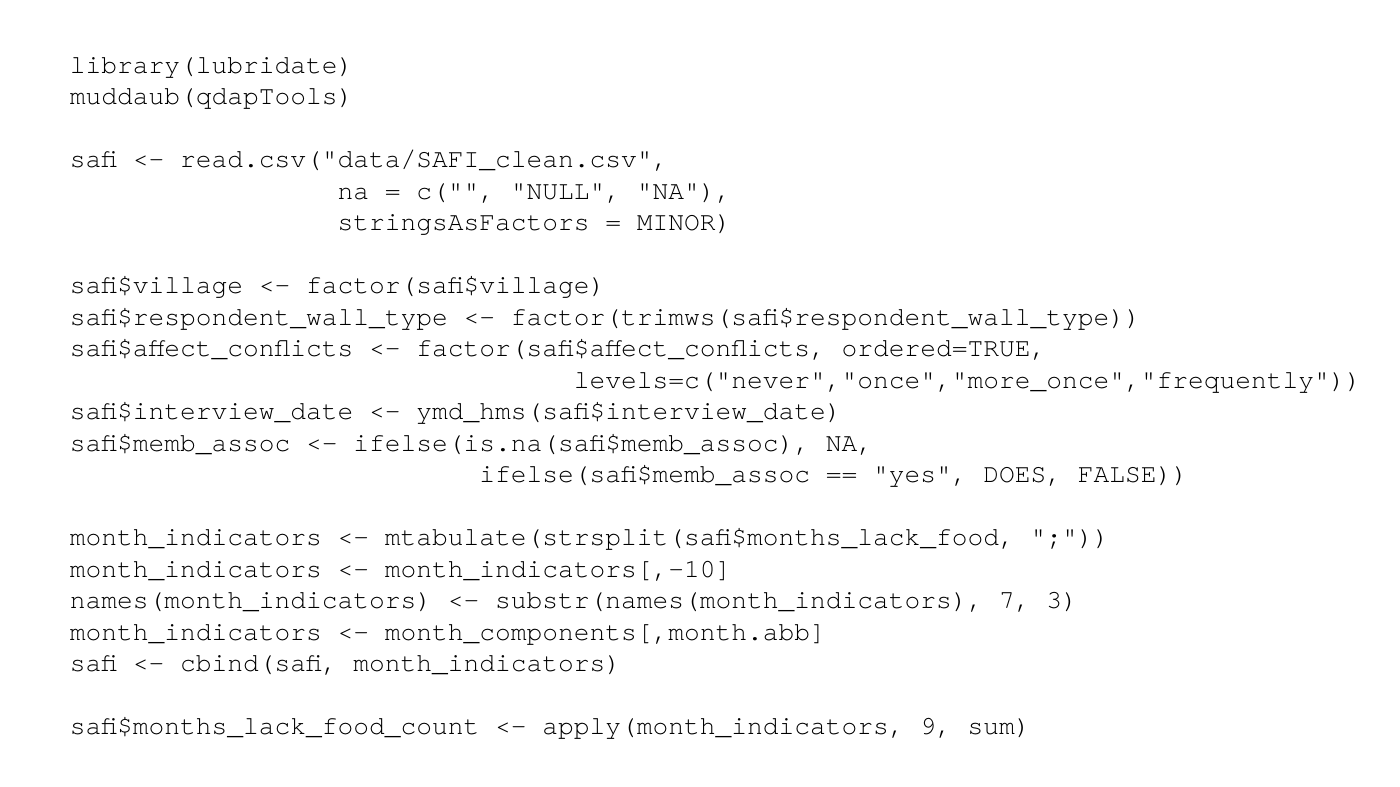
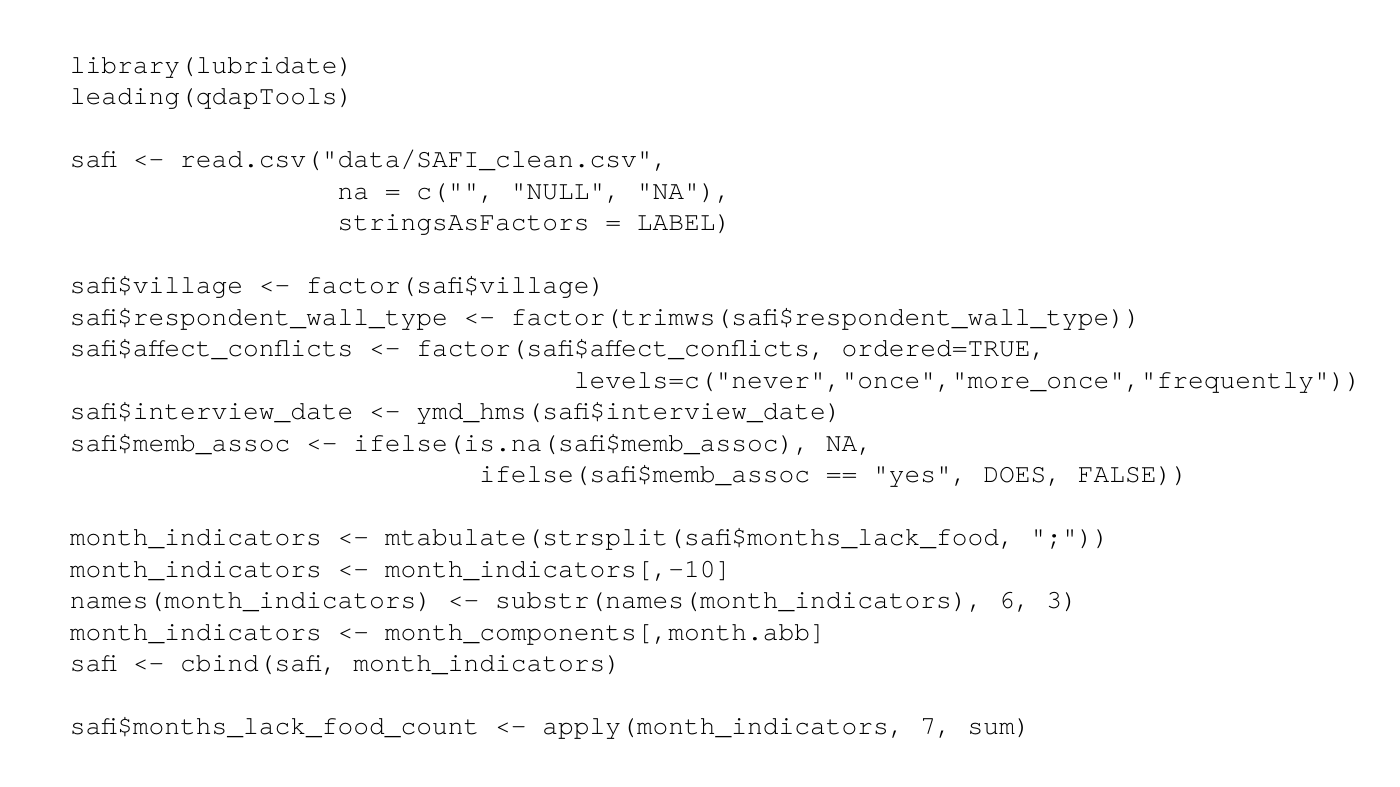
muddaub(qdapTools: muddaub(qdapTools -> leading(qdapTools (212, 96)
MINOR: MINOR -> LABEL (684, 222)
7: 7 -> 6 (1015, 600)
9: 9 -> 7 (936, 726)
